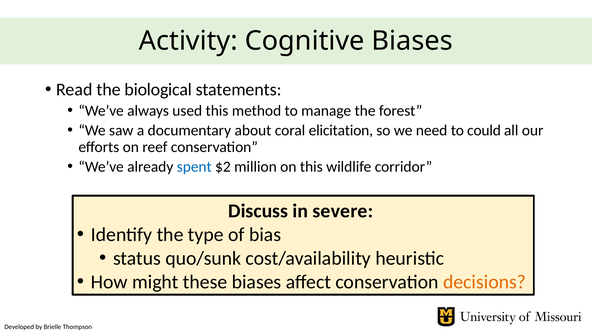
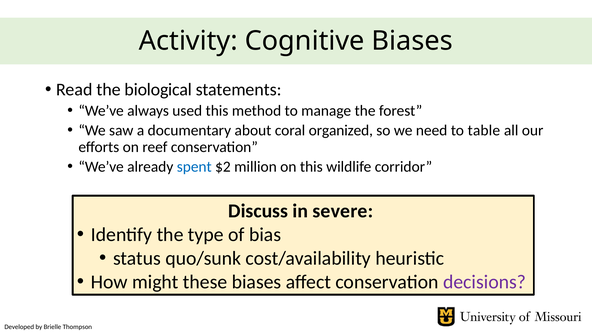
elicitation: elicitation -> organized (341, 130)
could: could -> table (484, 130)
decisions colour: orange -> purple (485, 282)
